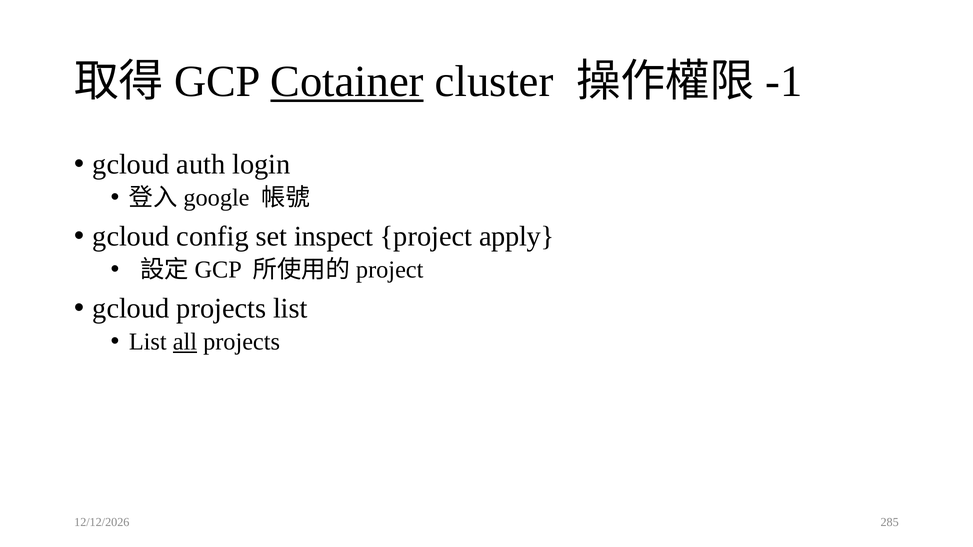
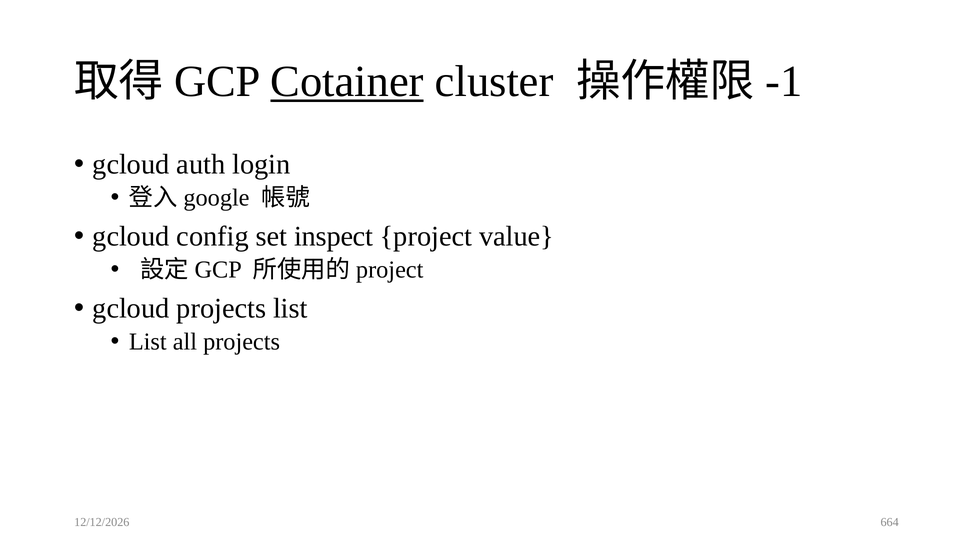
apply: apply -> value (517, 237)
all underline: present -> none (185, 342)
285: 285 -> 664 (890, 523)
